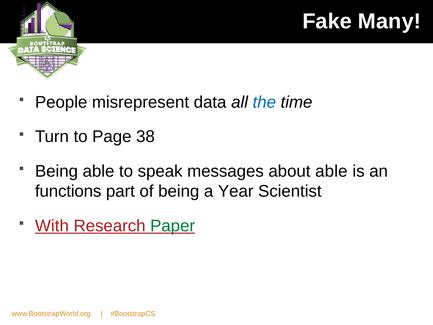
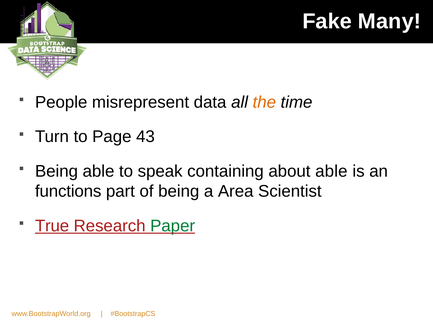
the colour: blue -> orange (264, 102)
38: 38 -> 43 (145, 137)
messages: messages -> containing (225, 171)
Year: Year -> Area (236, 191)
With: With -> True (52, 226)
